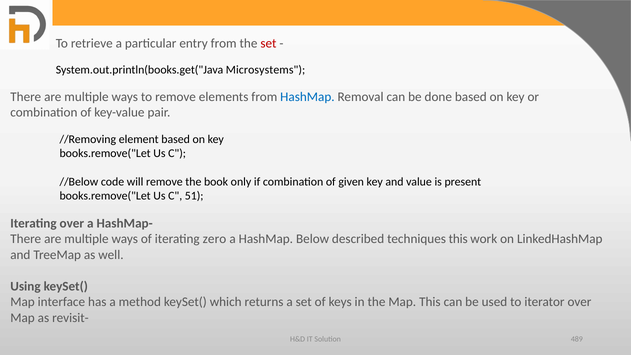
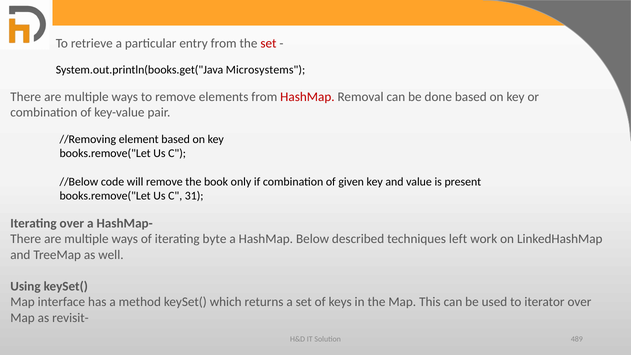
HashMap colour: blue -> red (307, 97)
51: 51 -> 31 (194, 196)
zero: zero -> byte (215, 239)
techniques this: this -> left (458, 239)
